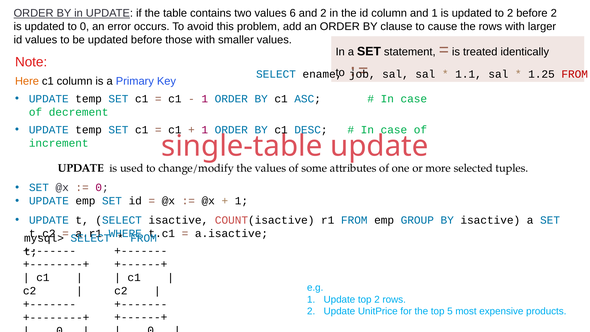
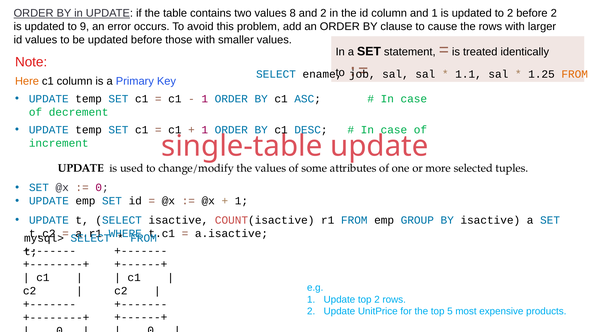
values 6: 6 -> 8 (293, 13)
to 0: 0 -> 9 (85, 26)
FROM colour: red -> orange (575, 74)
